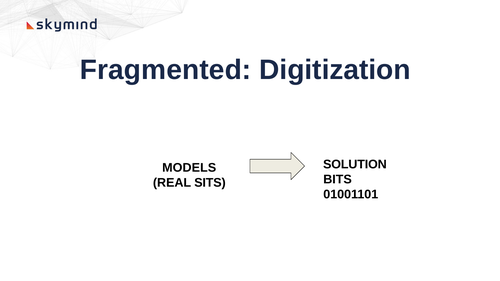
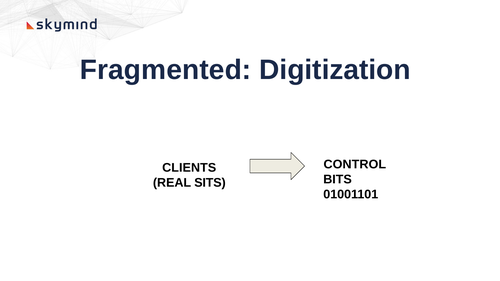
SOLUTION: SOLUTION -> CONTROL (355, 165)
MODELS: MODELS -> CLIENTS (189, 168)
